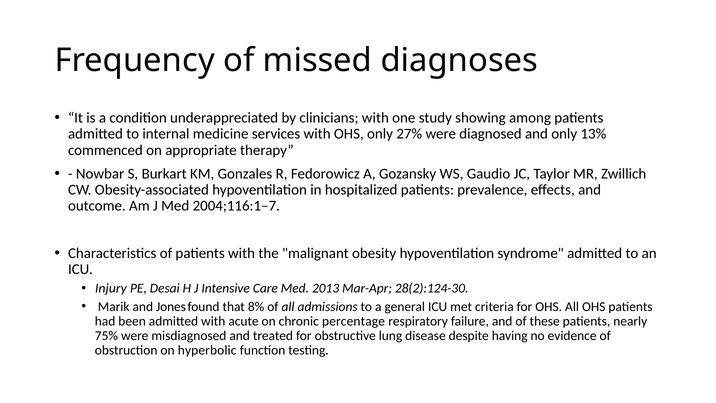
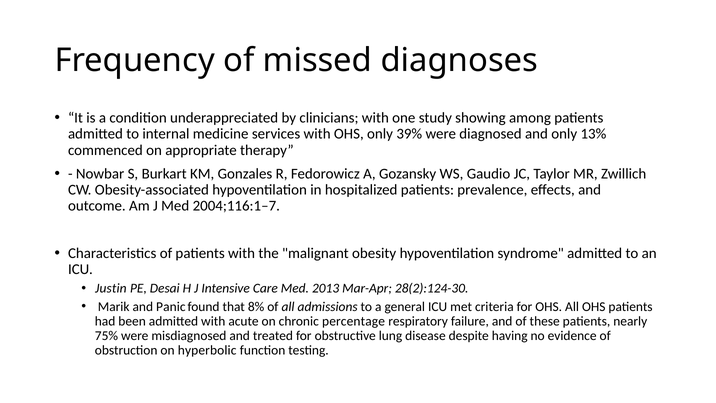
27%: 27% -> 39% (409, 134)
Injury: Injury -> Justin (111, 288)
Jones: Jones -> Panic (171, 306)
